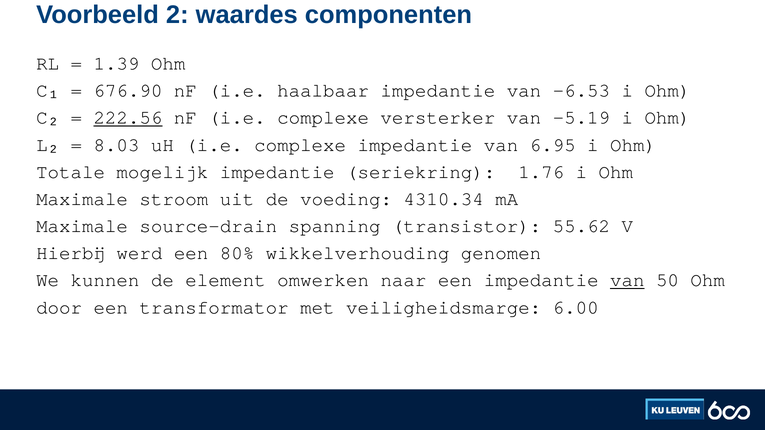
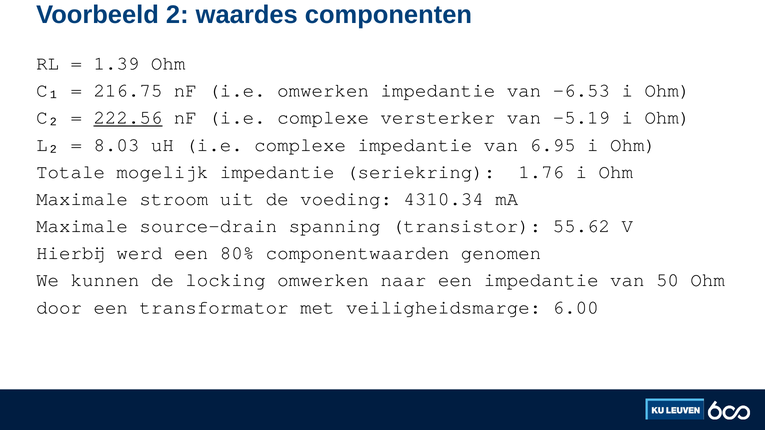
676.90: 676.90 -> 216.75 (128, 91)
i.e haalbaar: haalbaar -> omwerken (323, 91)
wikkelverhouding: wikkelverhouding -> componentwaarden (358, 253)
element: element -> locking (226, 280)
van underline: present -> none (627, 280)
